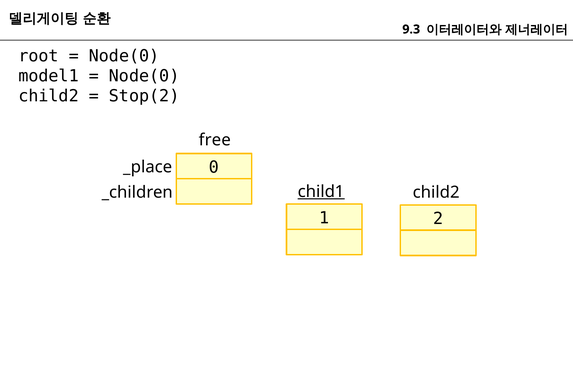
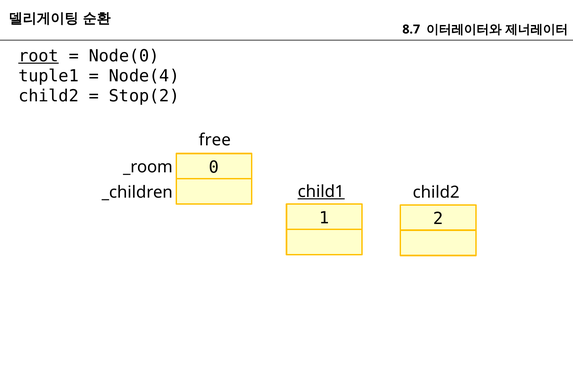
9.3: 9.3 -> 8.7 (411, 29)
root underline: none -> present (38, 56)
model1: model1 -> tuple1 (49, 76)
Node(0: Node(0 -> Node(4 (144, 76)
_place: _place -> _room (148, 167)
